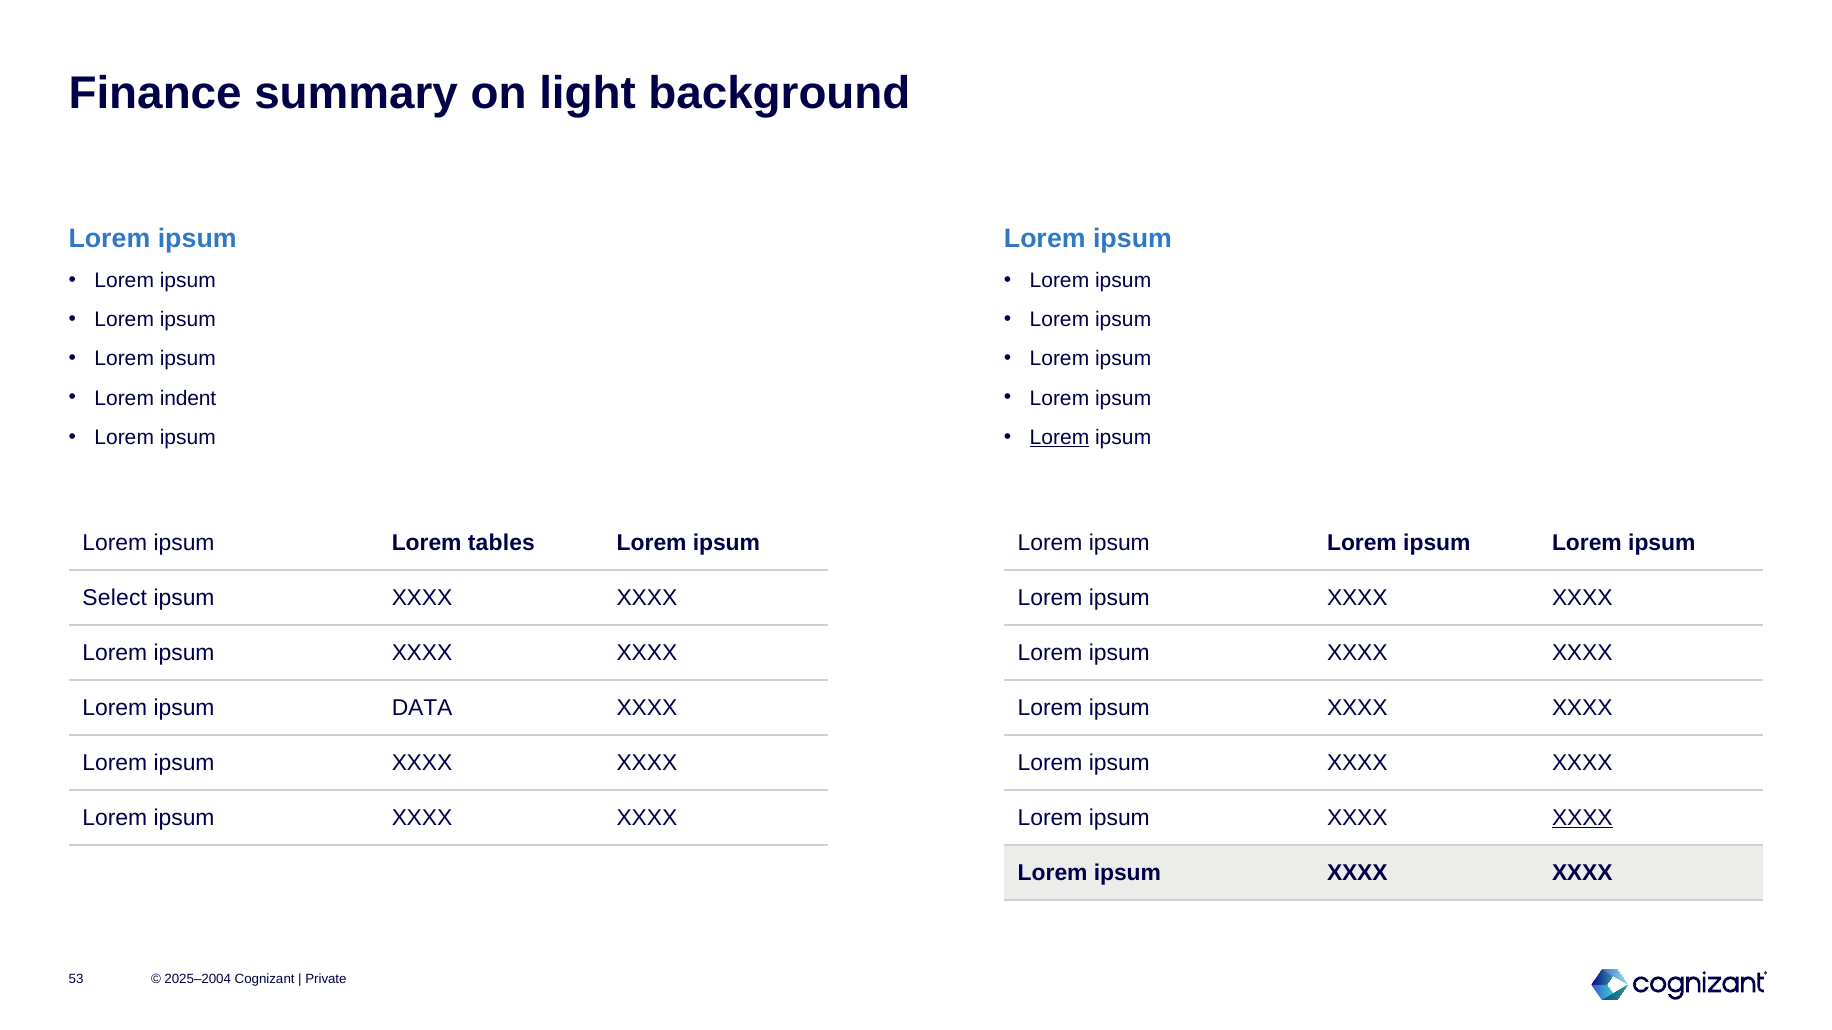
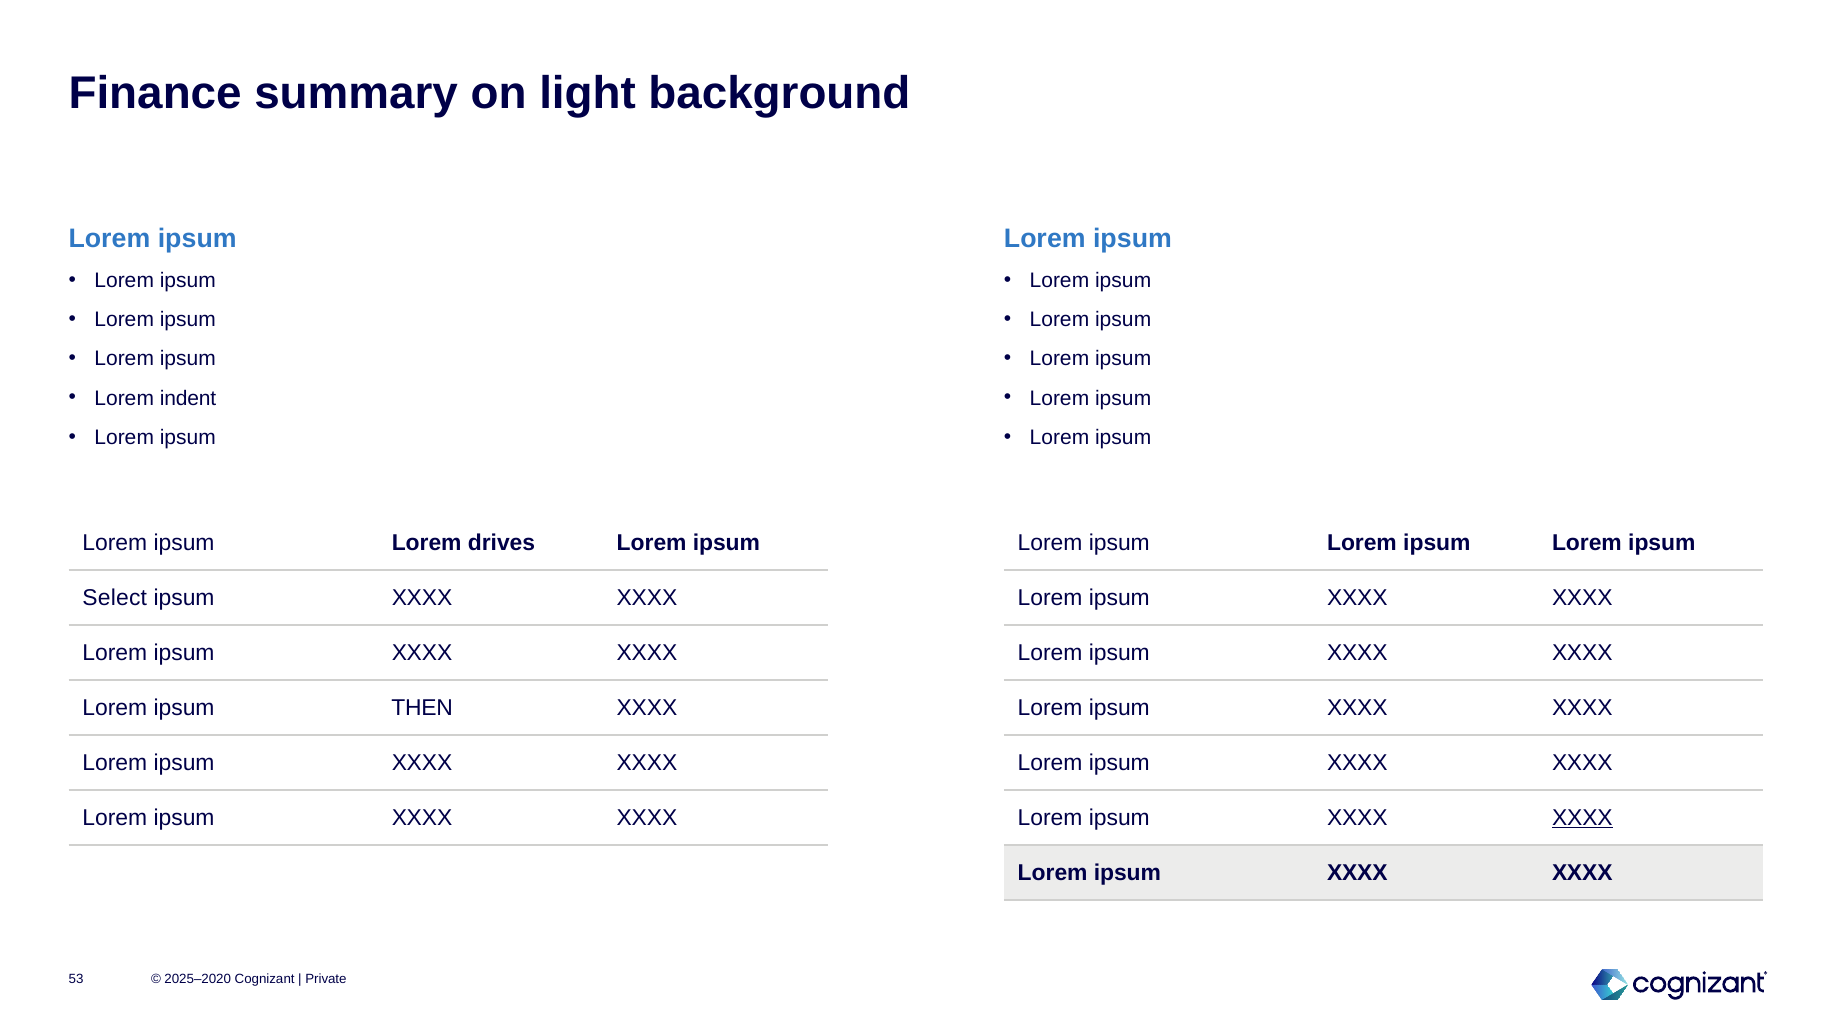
Lorem underline: present -> none (1060, 438)
tables: tables -> drives (502, 543)
DATA: DATA -> THEN (422, 708)
2025–2004: 2025–2004 -> 2025–2020 (198, 980)
